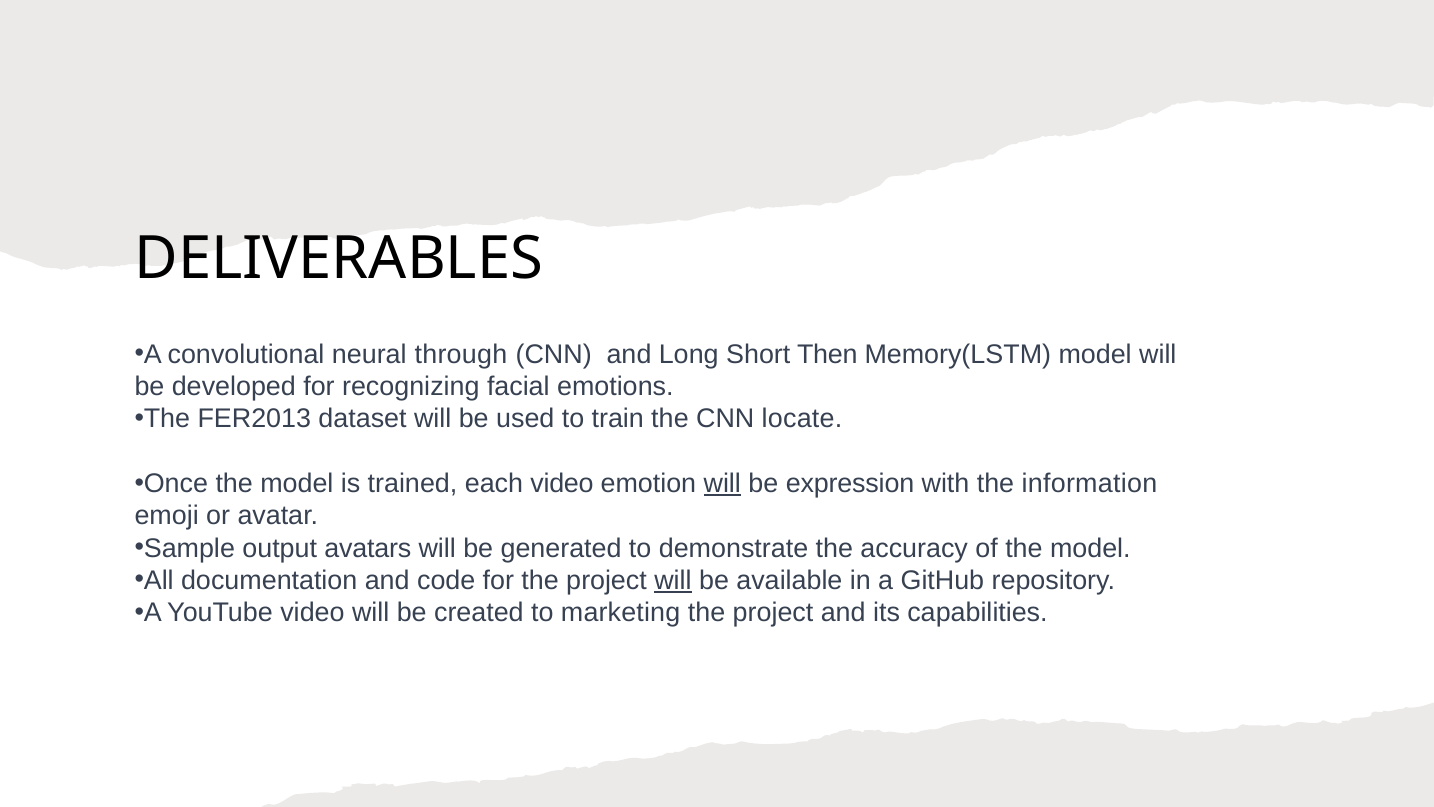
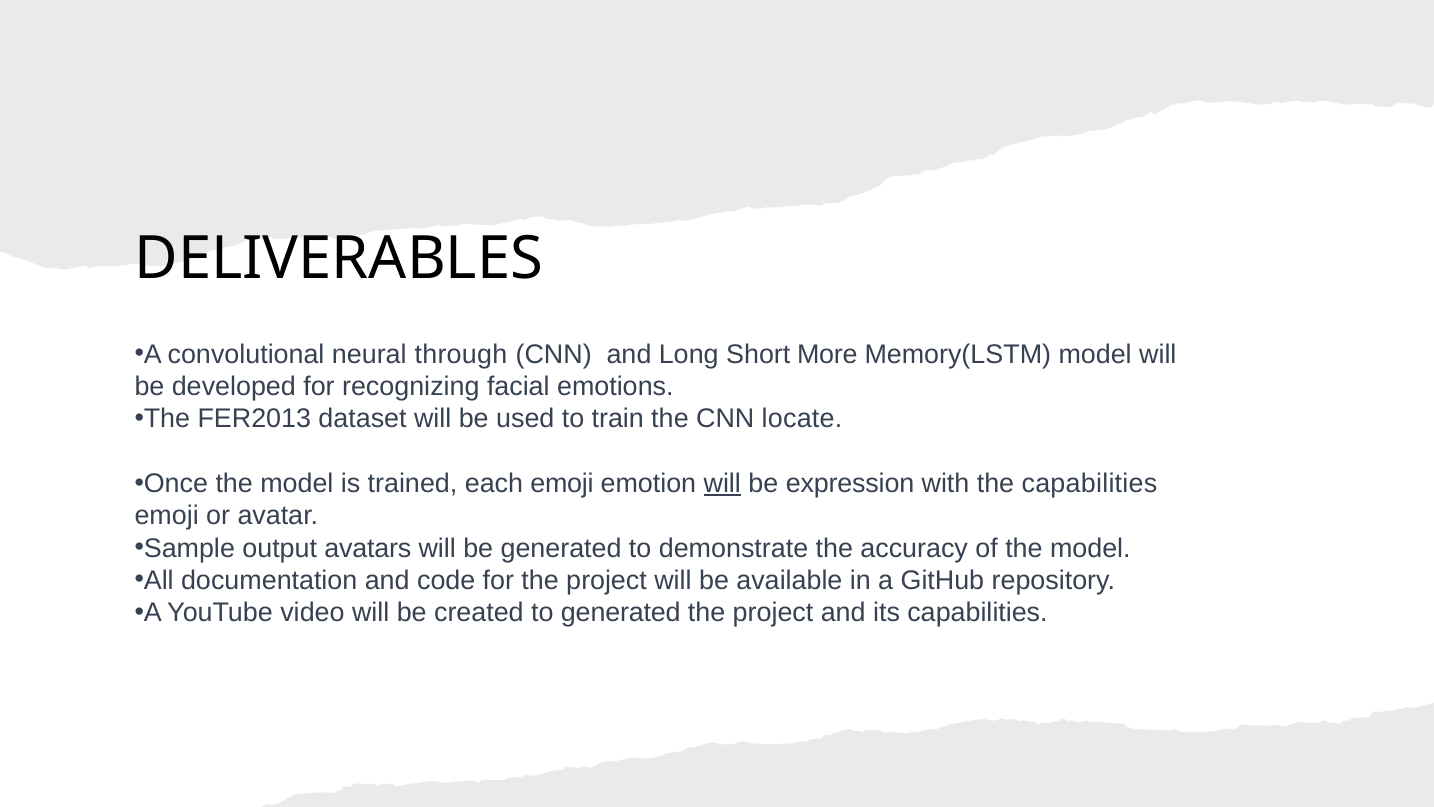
Then: Then -> More (827, 354)
each video: video -> emoji (562, 483)
the information: information -> capabilities (1089, 483)
will underline: present -> none (673, 580)
to marketing: marketing -> generated (621, 612)
